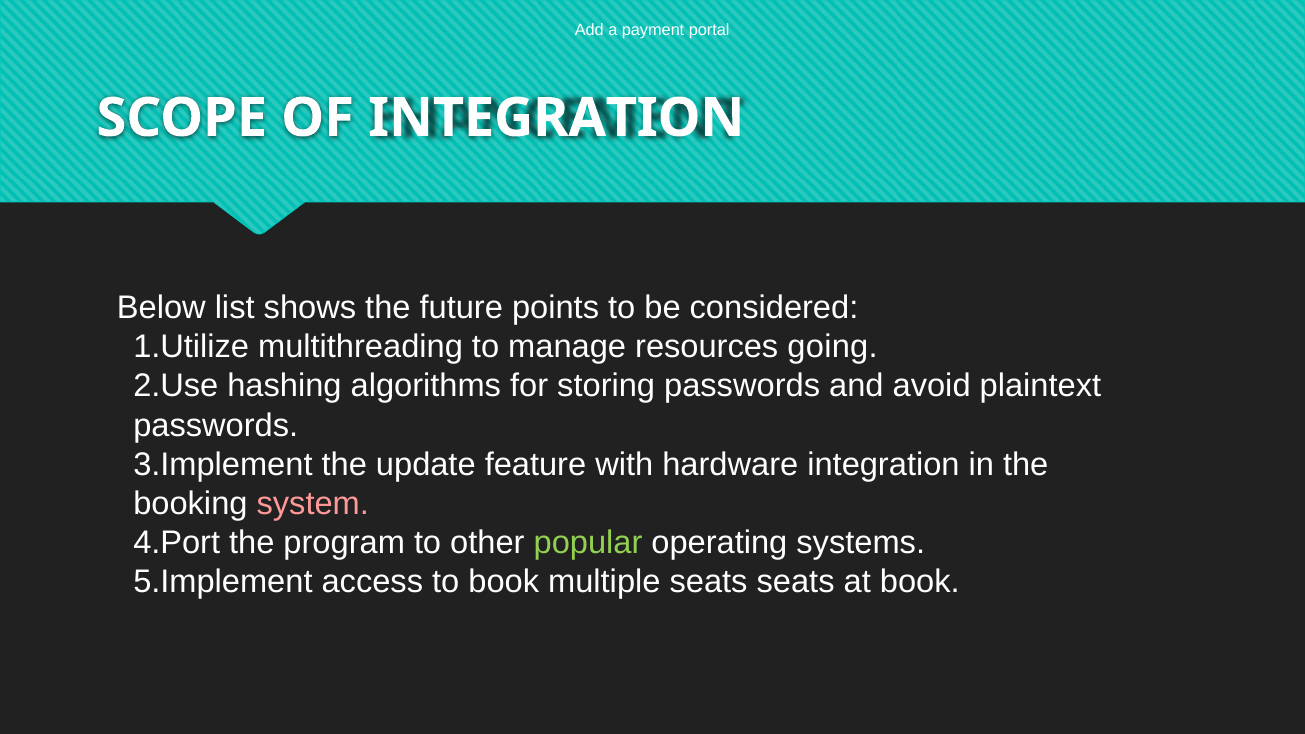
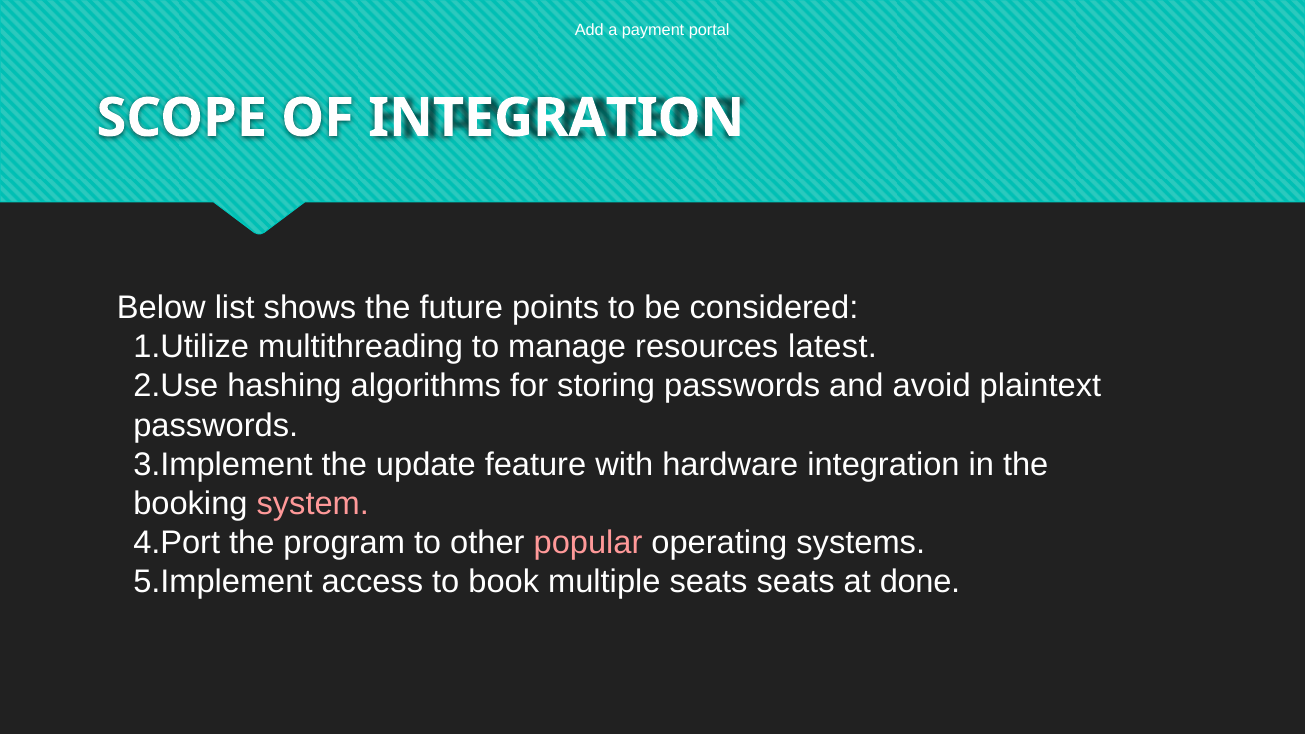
going: going -> latest (833, 347)
popular colour: light green -> pink (588, 543)
at book: book -> done (920, 582)
